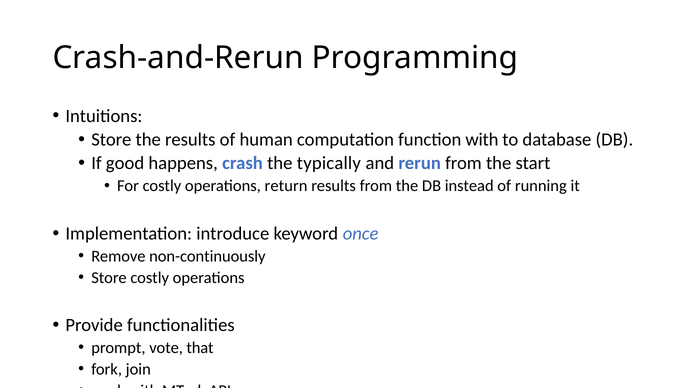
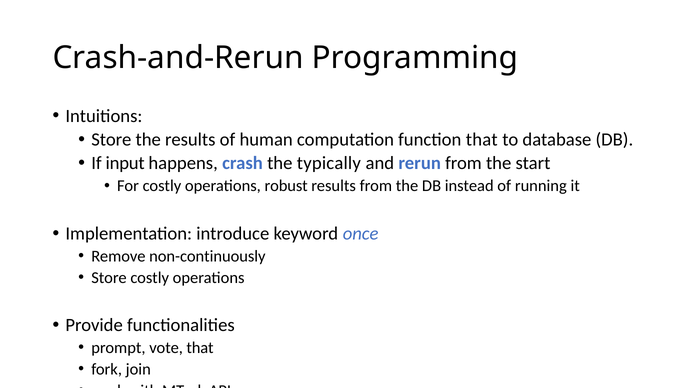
function with: with -> that (482, 139)
good: good -> input (125, 163)
return: return -> robust (286, 186)
